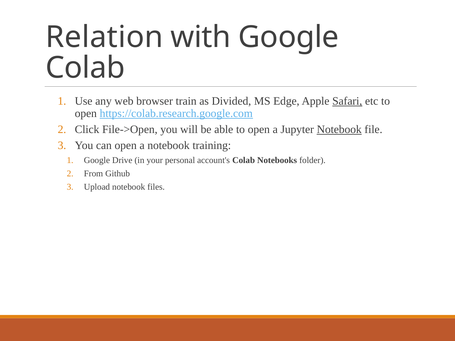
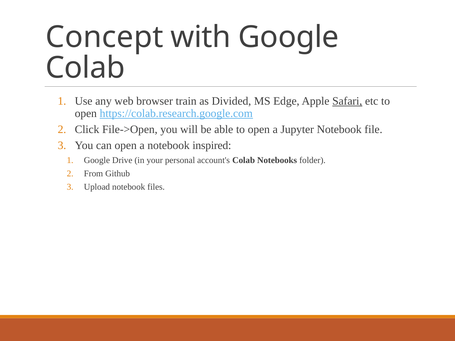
Relation: Relation -> Concept (104, 37)
Notebook underline: present -> none (339, 130)
training: training -> inspired (212, 146)
